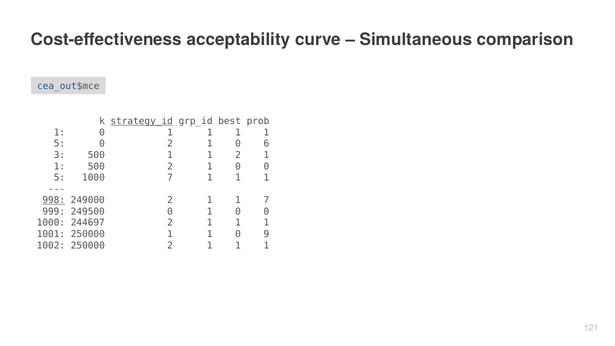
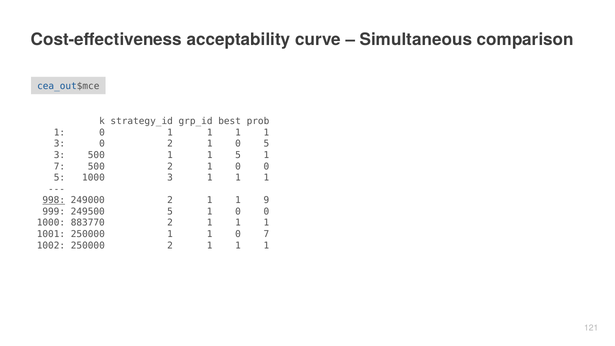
strategy_id underline: present -> none (142, 121)
5: 5 -> 3 (59, 144)
1 0 6: 6 -> 5 (266, 144)
1 2: 2 -> 5 (238, 155)
1: 1 -> 7 (59, 166)
1000 7: 7 -> 3 (170, 178)
1 7: 7 -> 9 (266, 200)
249500 0: 0 -> 5 (170, 212)
244697: 244697 -> 883770 (88, 223)
0 9: 9 -> 7 (266, 234)
